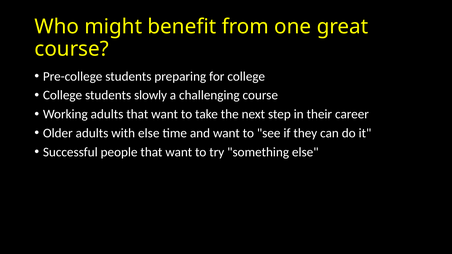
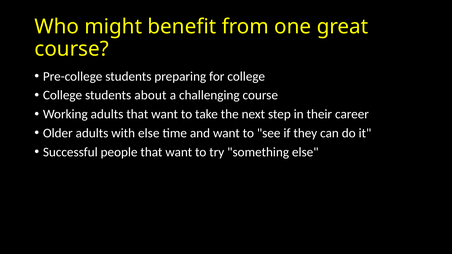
slowly: slowly -> about (150, 95)
